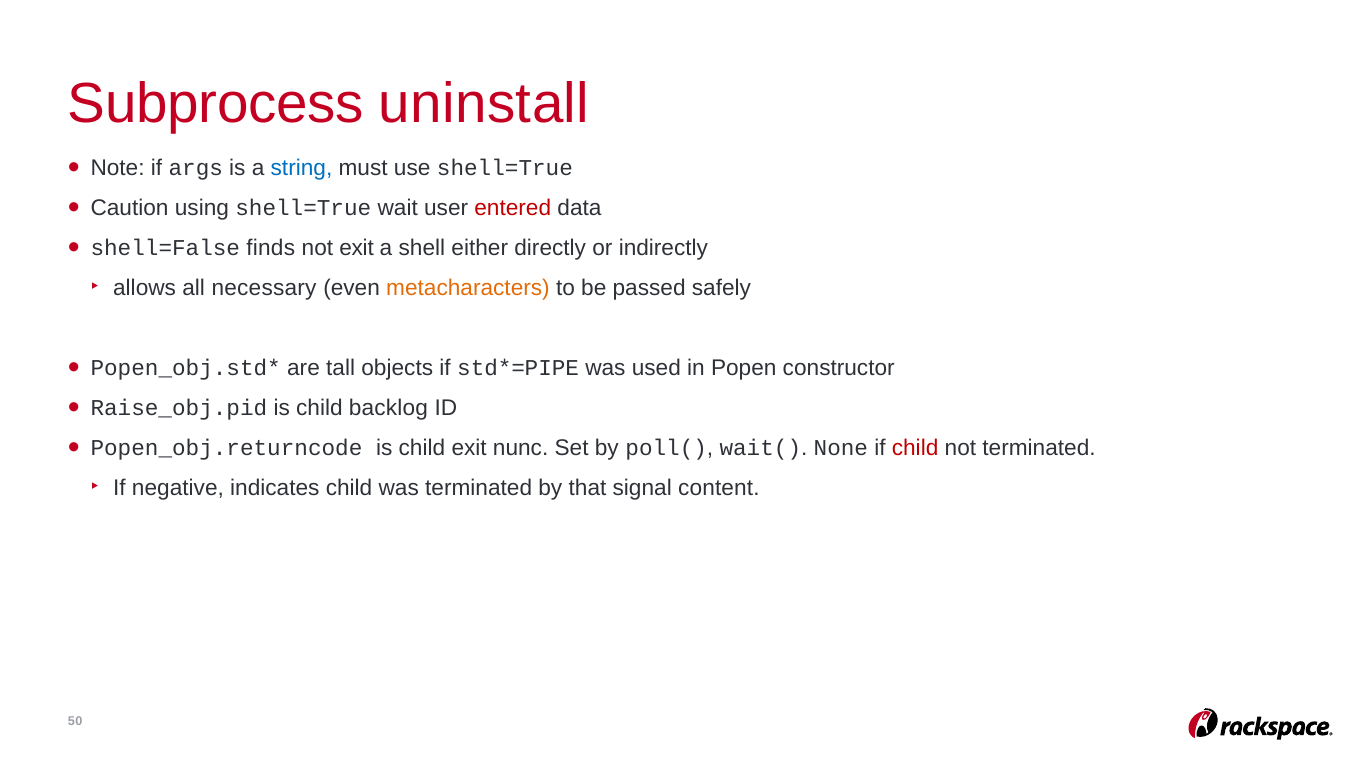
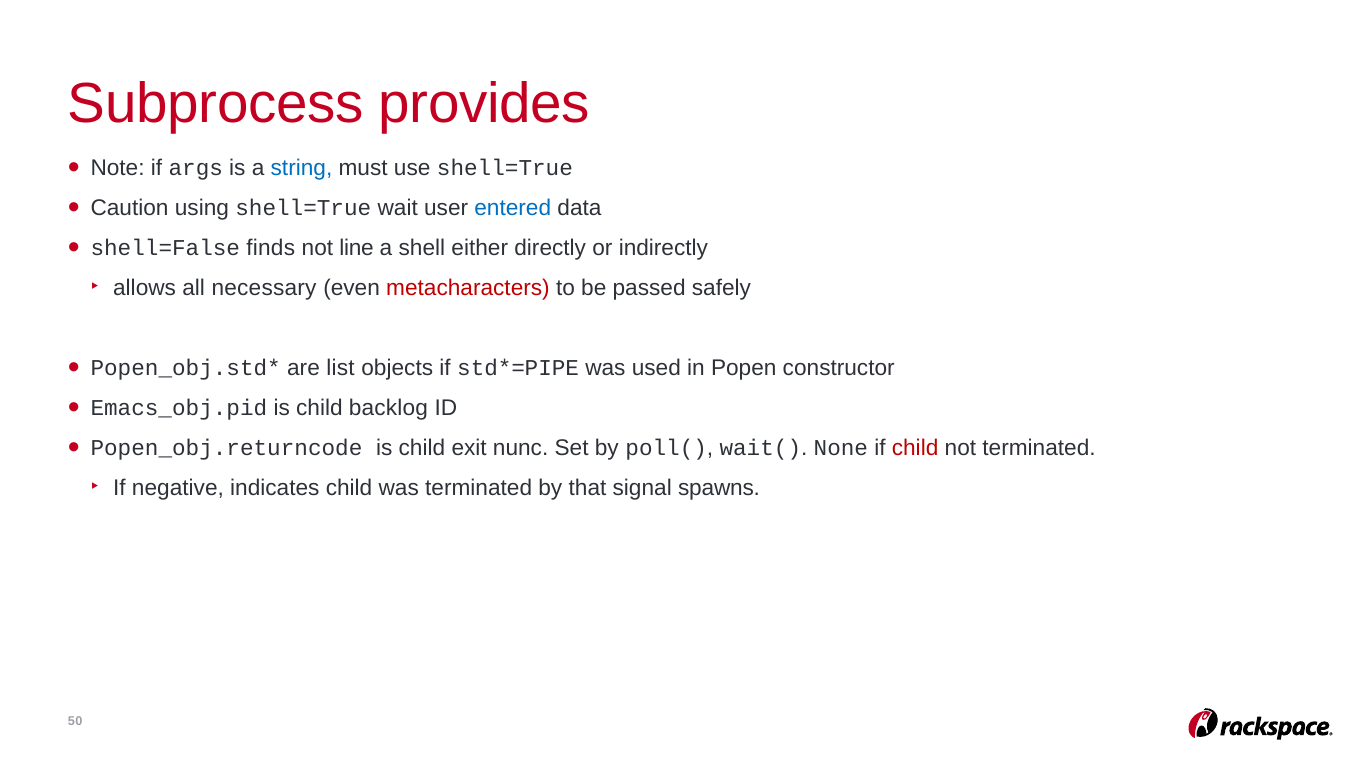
uninstall: uninstall -> provides (484, 104)
entered colour: red -> blue (513, 208)
not exit: exit -> line (357, 248)
metacharacters colour: orange -> red (468, 288)
tall: tall -> list (341, 368)
Raise_obj.pid: Raise_obj.pid -> Emacs_obj.pid (179, 408)
content: content -> spawns (719, 488)
